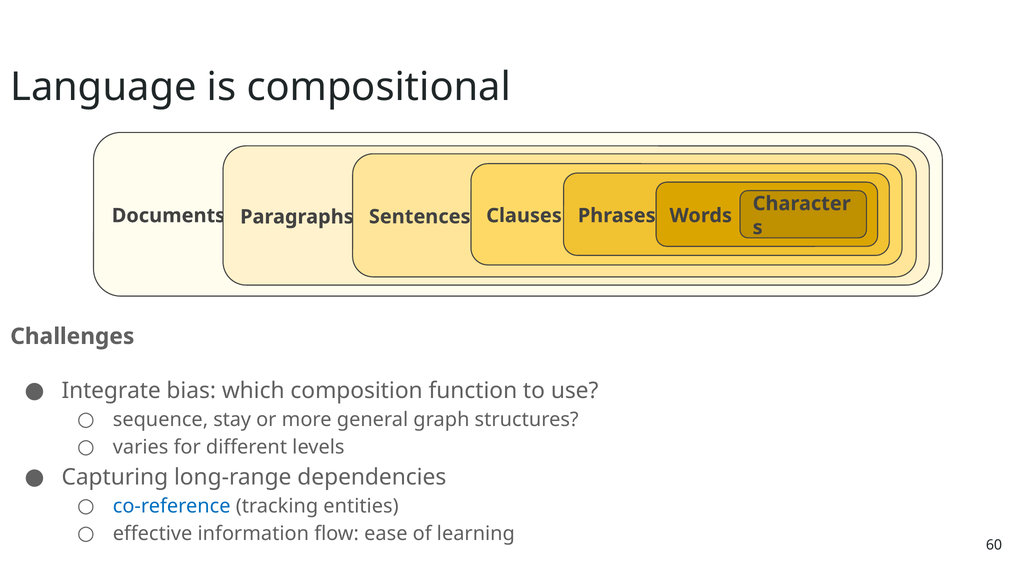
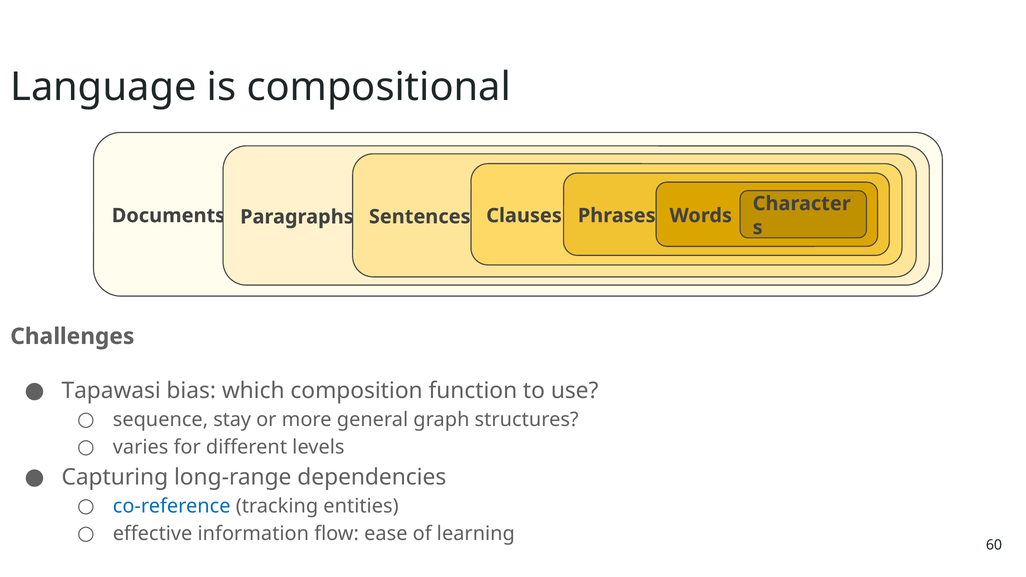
Integrate: Integrate -> Tapawasi (111, 391)
